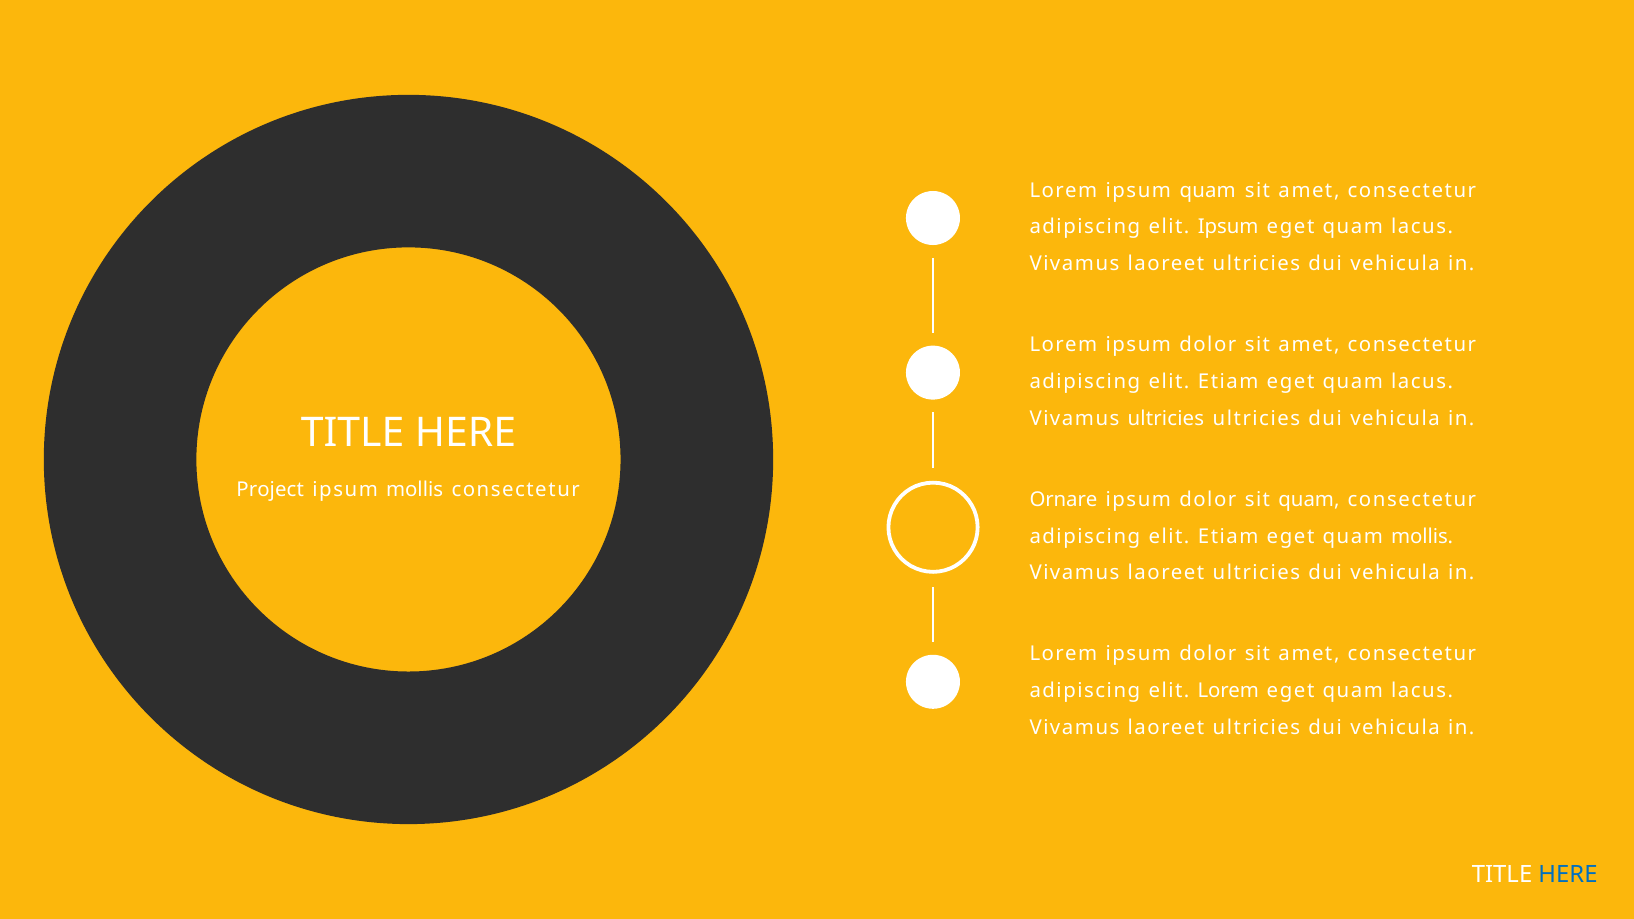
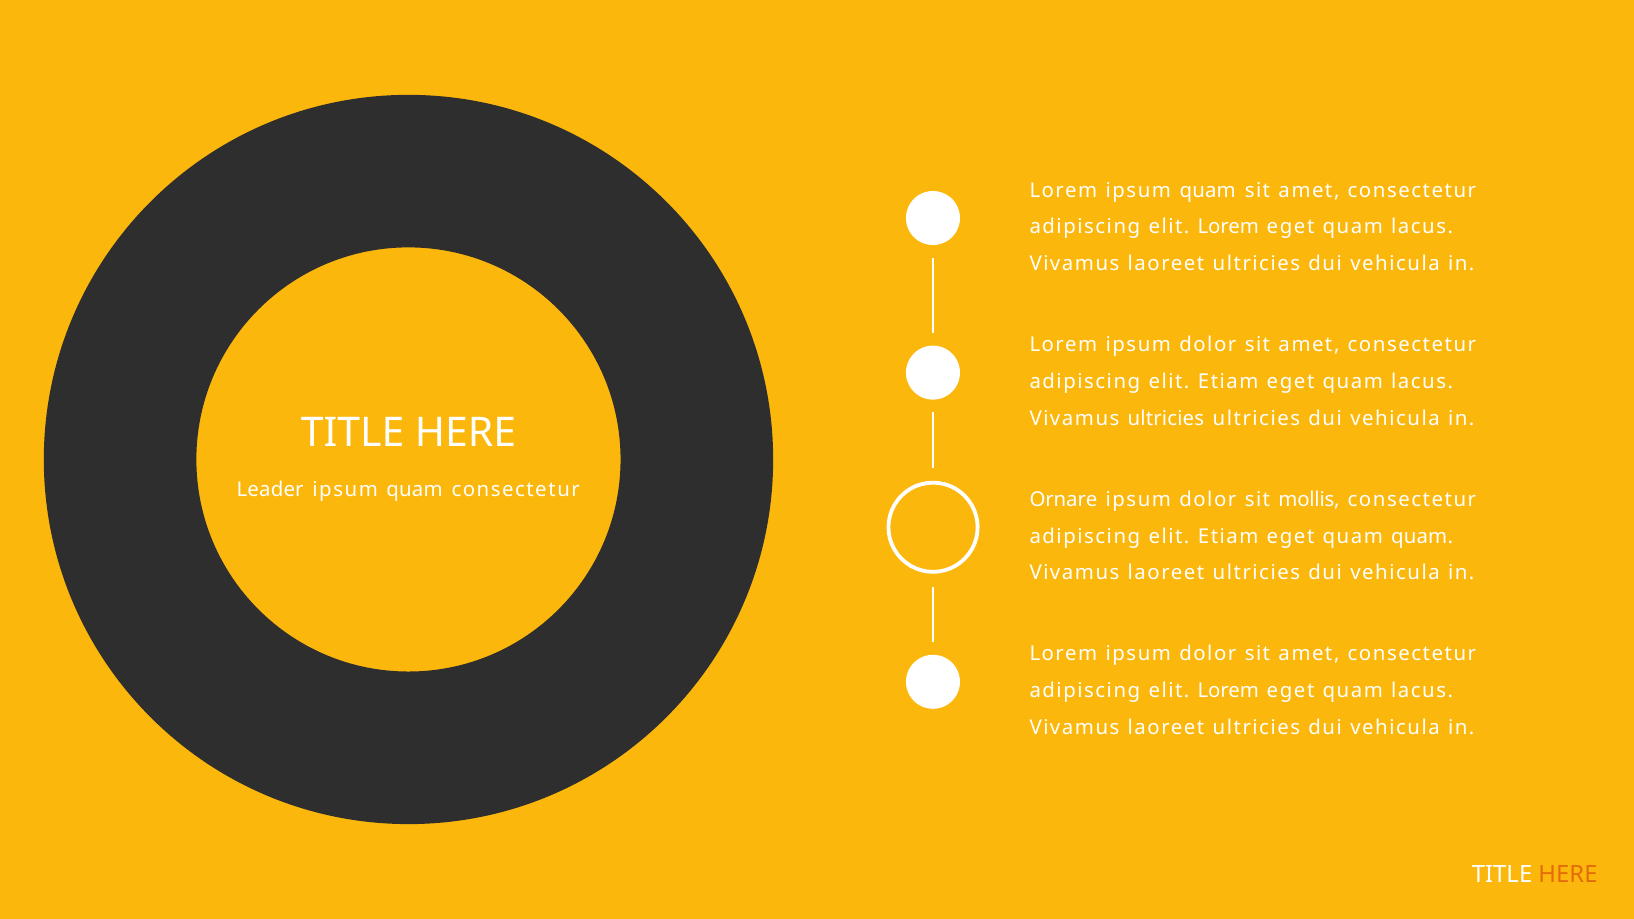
Ipsum: Ipsum -> Lorem (1228, 227)
Project: Project -> Leader (270, 490)
mollis: mollis -> quam (414, 490)
sit quam: quam -> mollis (1309, 500)
quam mollis: mollis -> quam (1422, 536)
HERE colour: blue -> orange (1568, 874)
